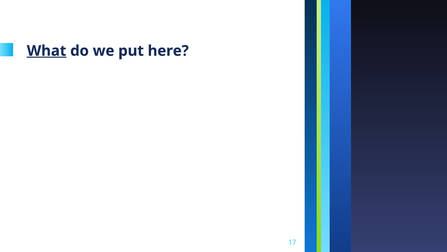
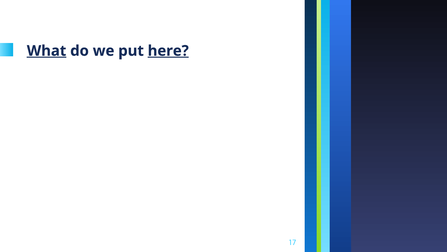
here underline: none -> present (168, 51)
